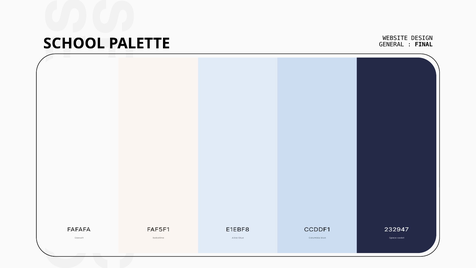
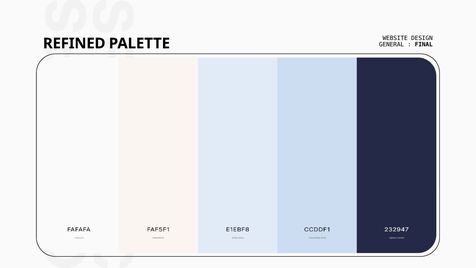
SCHOOL: SCHOOL -> REFINED (74, 43)
